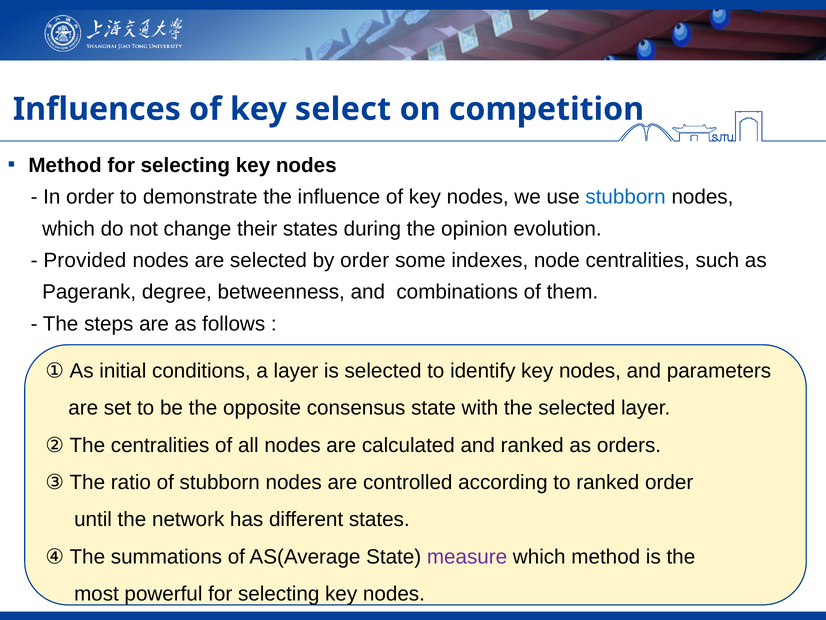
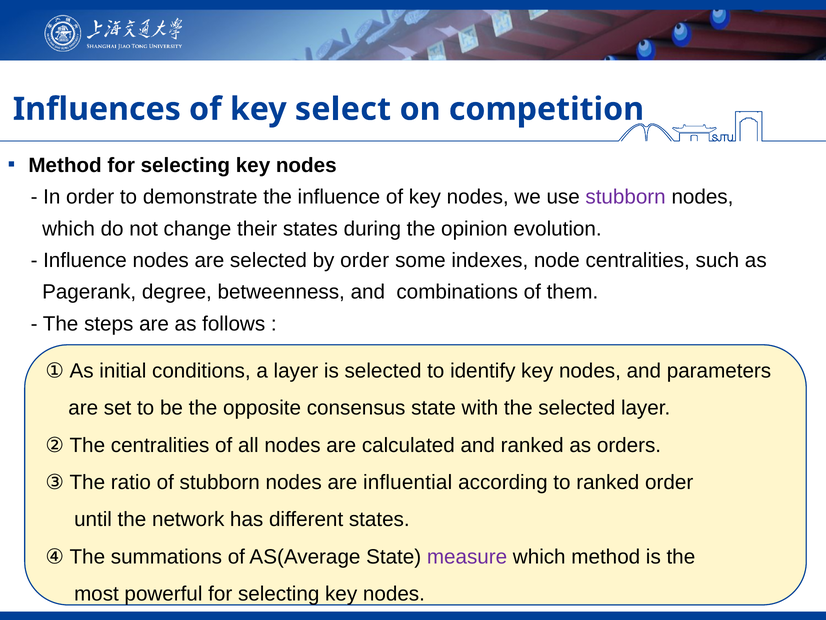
stubborn colour: blue -> purple (626, 197)
Provided: Provided -> Influence (85, 260)
controlled: controlled -> influential (408, 482)
